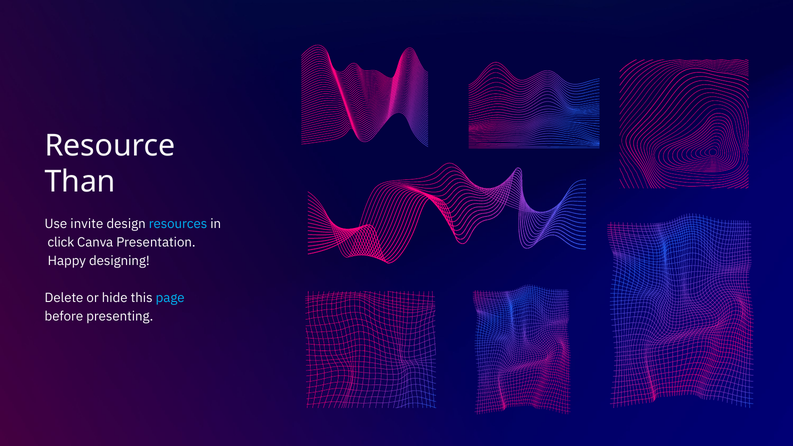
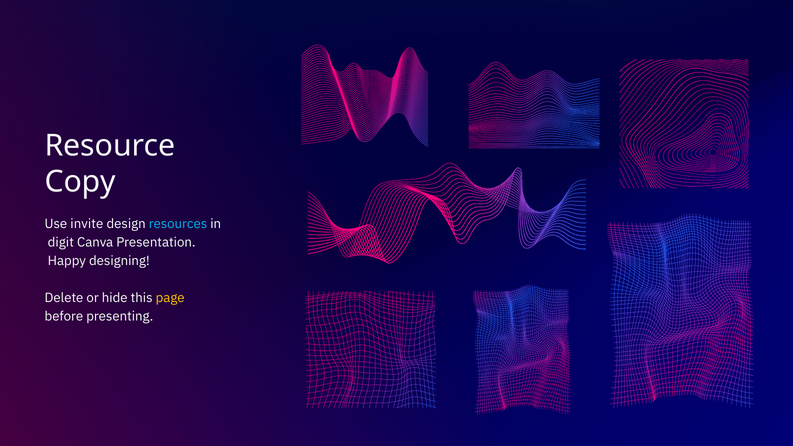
Than: Than -> Copy (80, 182)
click: click -> digit (61, 242)
page colour: light blue -> yellow (170, 298)
